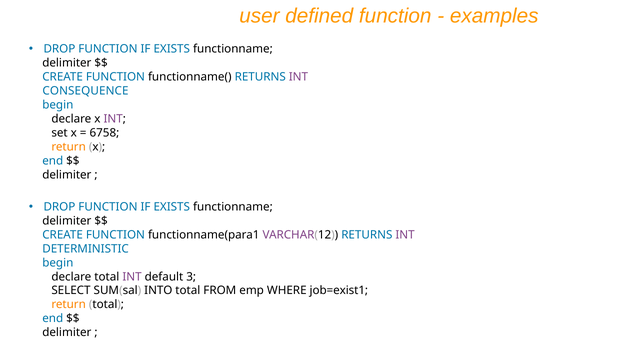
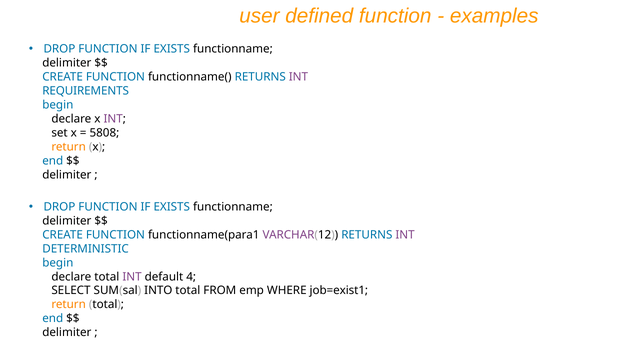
CONSEQUENCE: CONSEQUENCE -> REQUIREMENTS (86, 91)
6758: 6758 -> 5808 (104, 133)
3: 3 -> 4 (191, 277)
